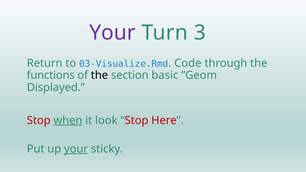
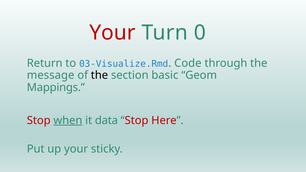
Your colour: purple -> red (112, 33)
3: 3 -> 0 (200, 33)
functions: functions -> message (51, 75)
Displayed: Displayed -> Mappings (56, 87)
look: look -> data (106, 120)
your underline: present -> none (76, 149)
